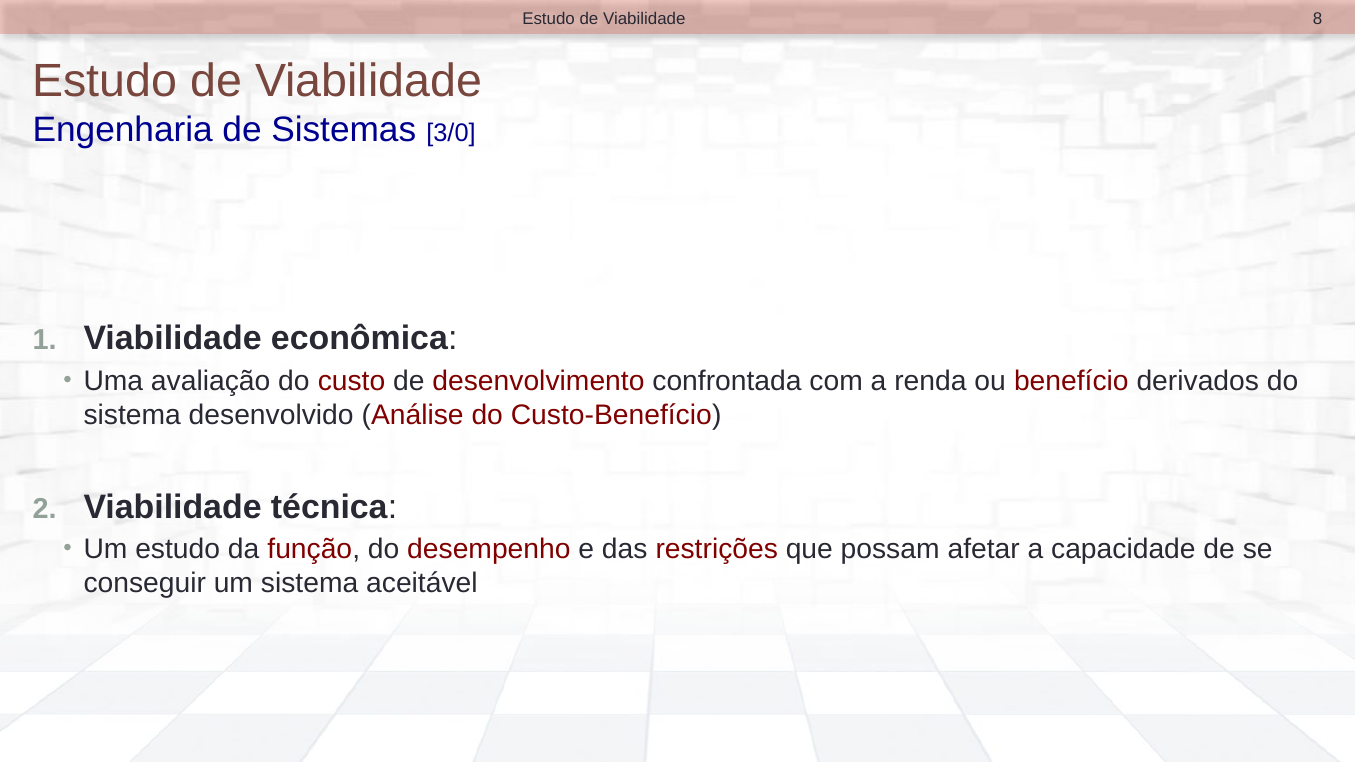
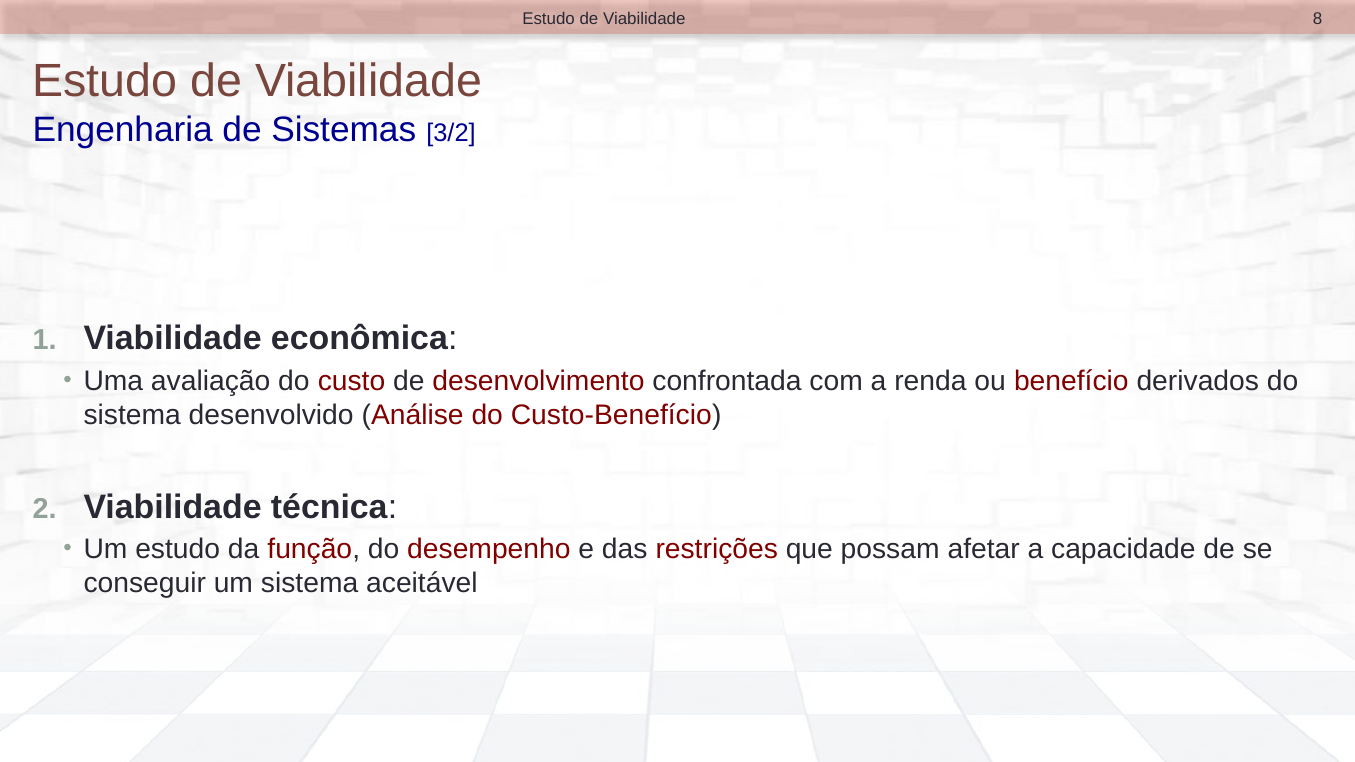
3/0: 3/0 -> 3/2 (451, 133)
